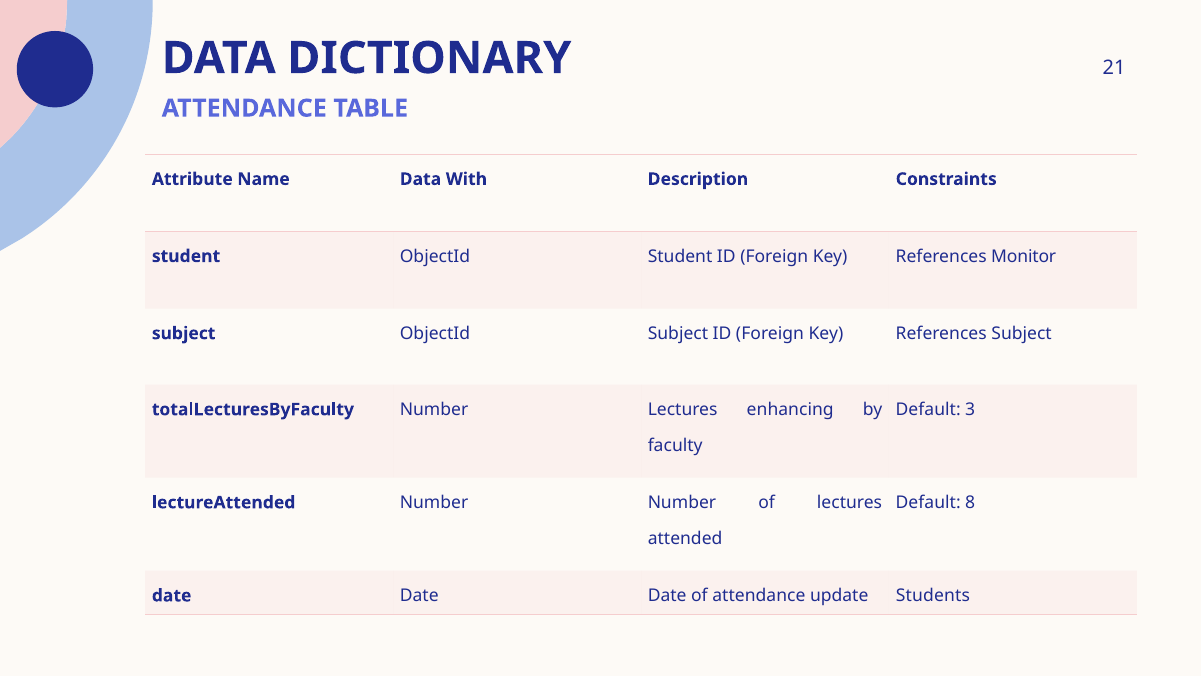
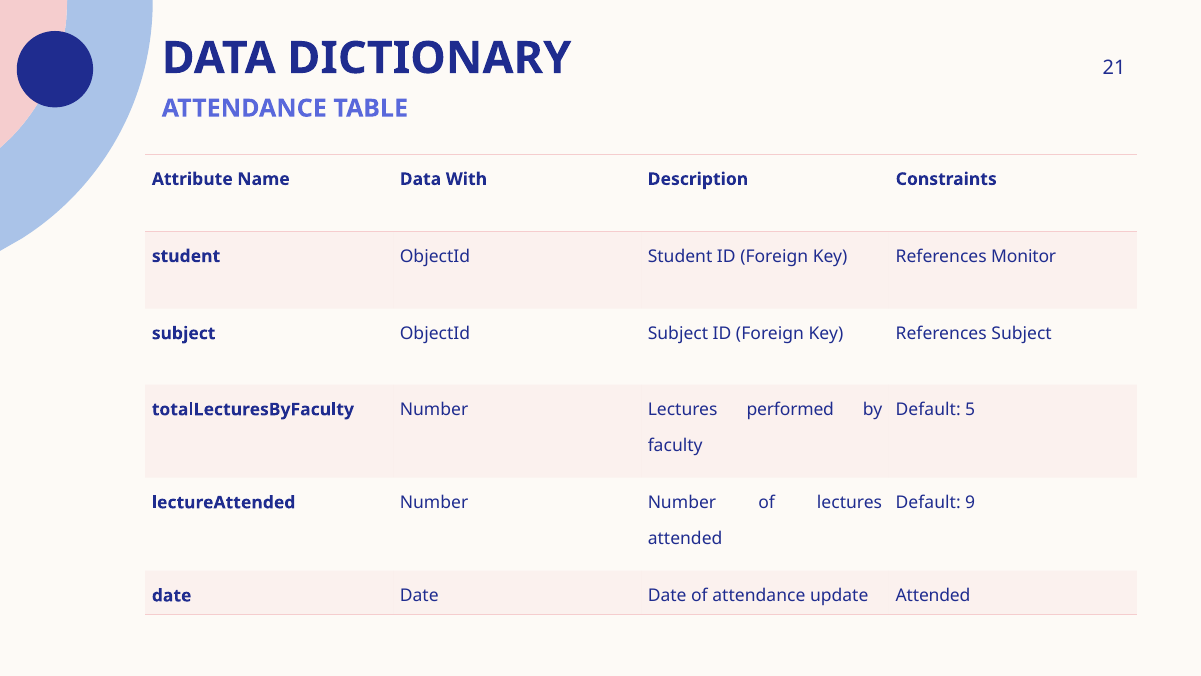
3: 3 -> 5 (970, 409)
enhancing: enhancing -> performed (790, 409)
8: 8 -> 9 (970, 502)
update Students: Students -> Attended (933, 595)
